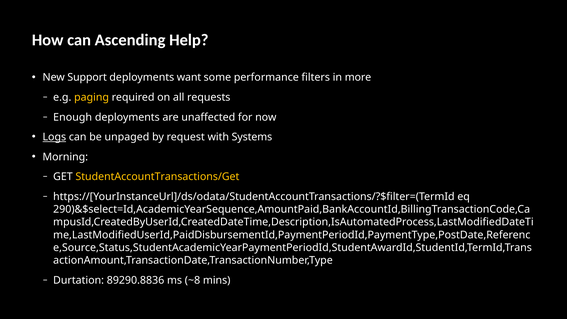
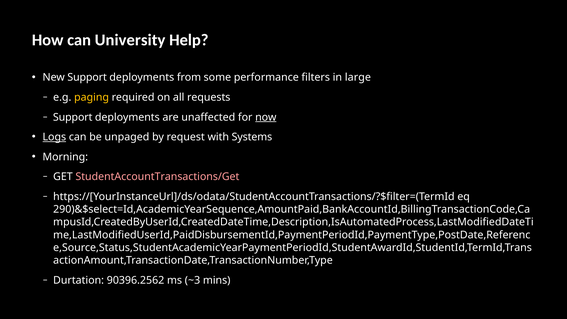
Ascending: Ascending -> University (130, 40)
want: want -> from (189, 77)
more: more -> large (358, 77)
Enough: Enough -> Support (73, 117)
now underline: none -> present (266, 117)
StudentAccountTransactions/Get colour: yellow -> pink (157, 177)
89290.8836: 89290.8836 -> 90396.2562 (136, 280)
~8: ~8 -> ~3 (192, 280)
